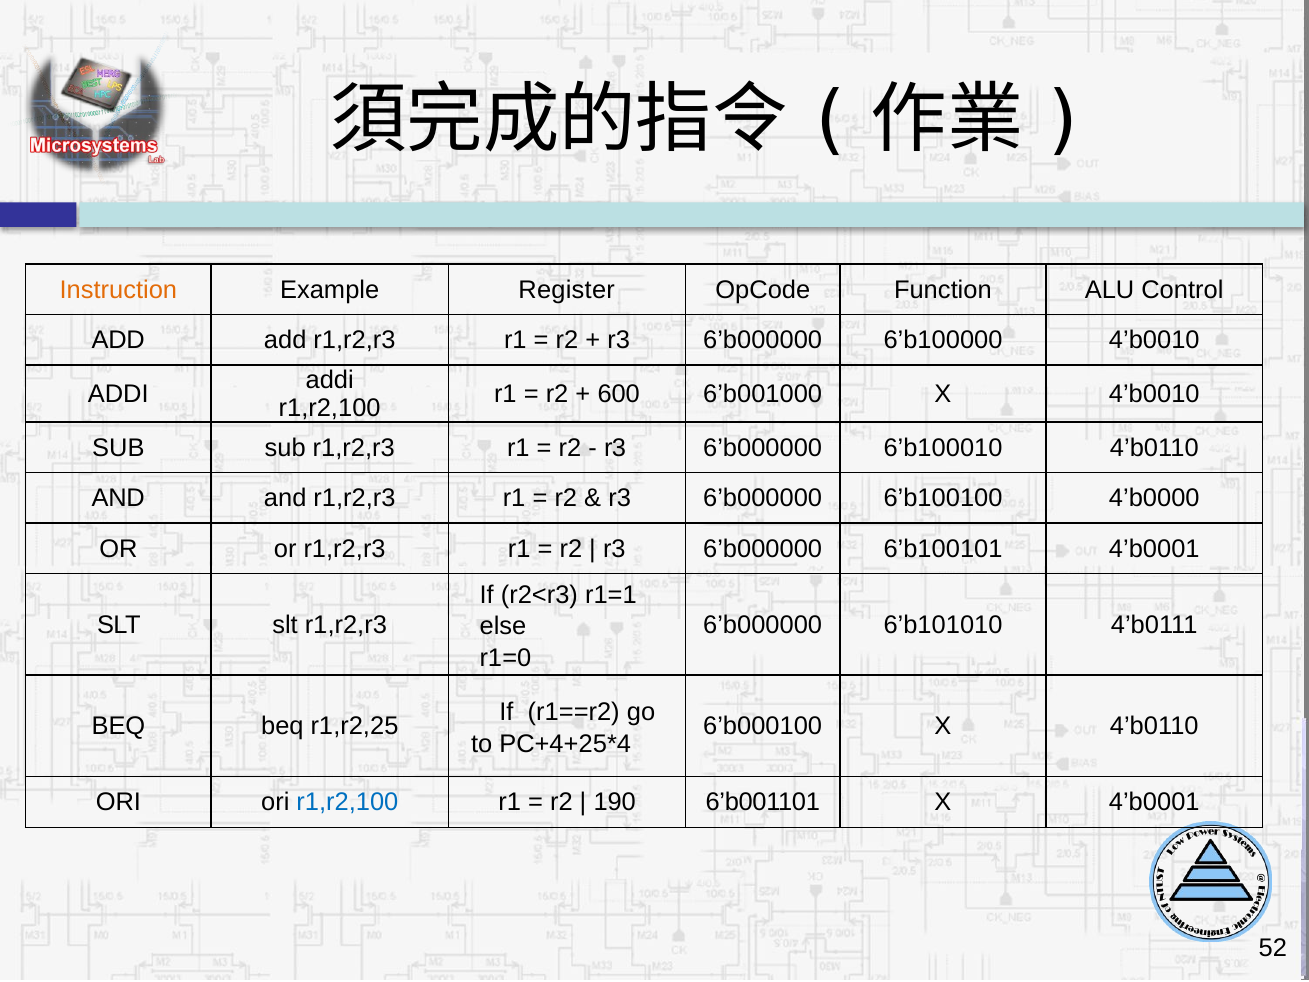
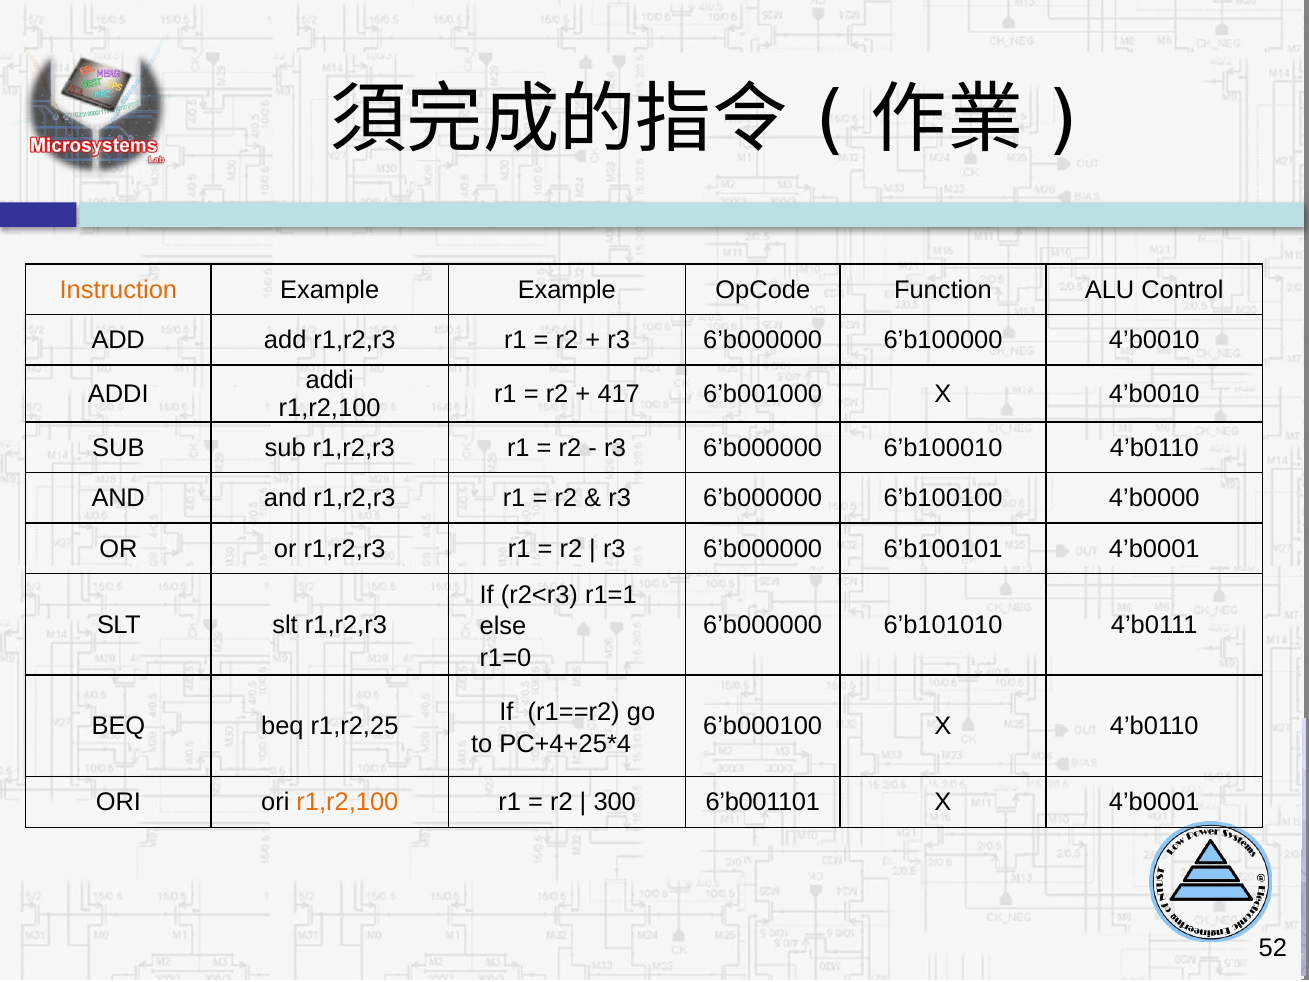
Example Register: Register -> Example (567, 290)
600: 600 -> 417 (619, 394)
r1,r2,100 colour: blue -> orange (347, 802)
190: 190 -> 300 (615, 802)
